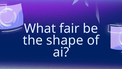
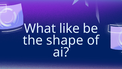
fair: fair -> like (69, 28)
